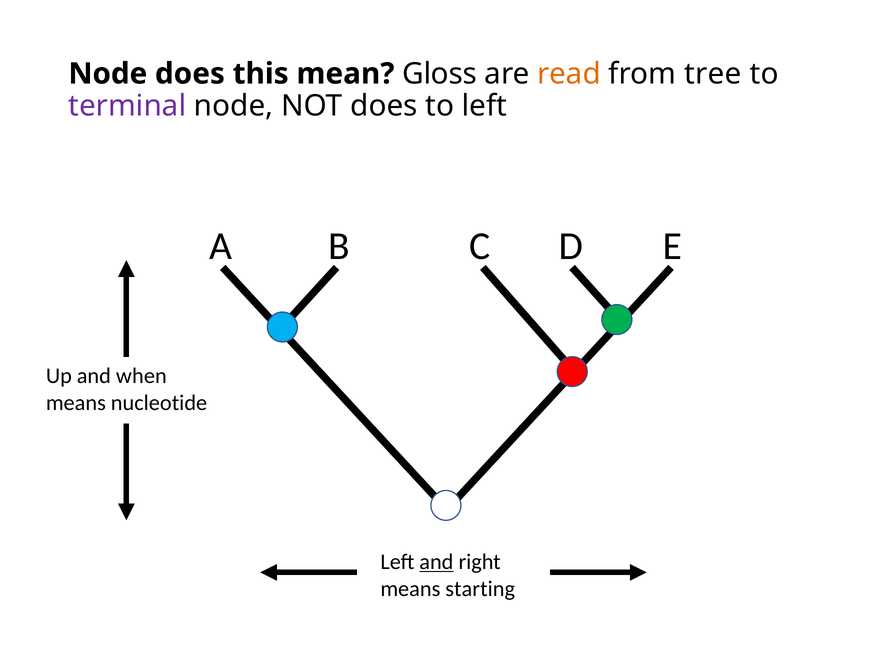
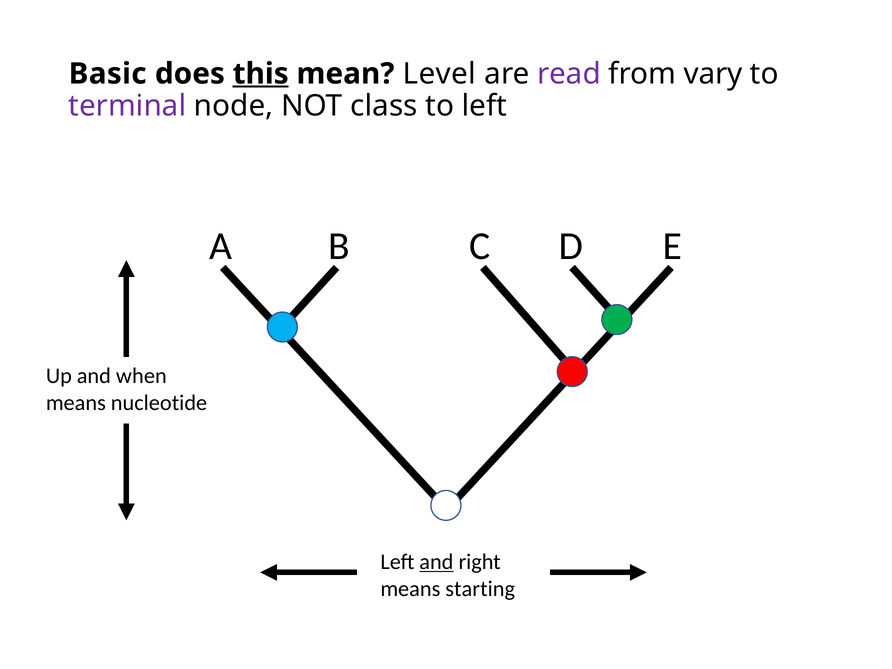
Node: Node -> Basic (108, 74)
this underline: none -> present (261, 74)
Gloss: Gloss -> Level (439, 74)
read colour: orange -> purple (569, 74)
tree: tree -> vary (713, 74)
NOT does: does -> class (384, 106)
